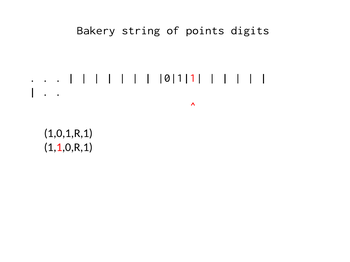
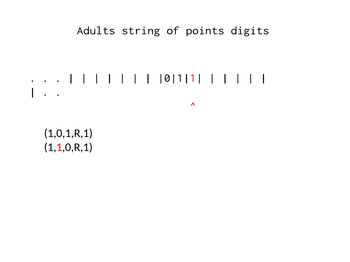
Bakery: Bakery -> Adults (96, 30)
